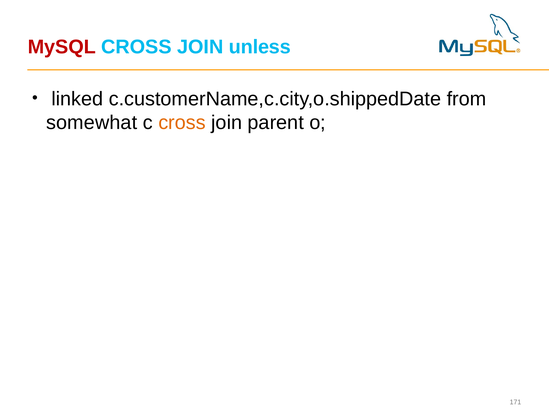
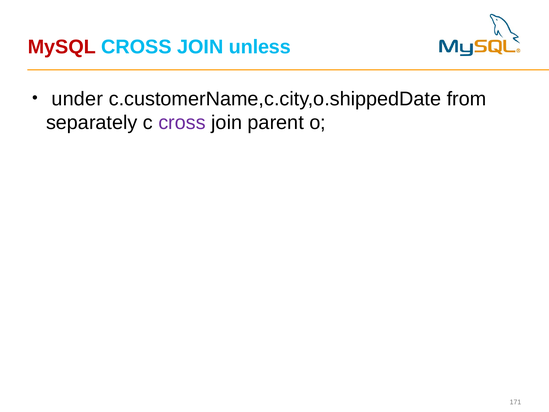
linked: linked -> under (77, 99)
somewhat: somewhat -> separately (92, 123)
cross colour: orange -> purple (182, 123)
